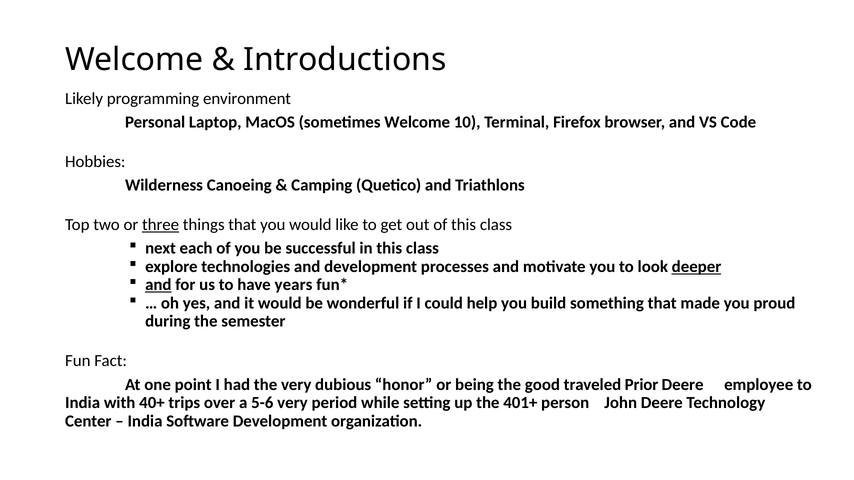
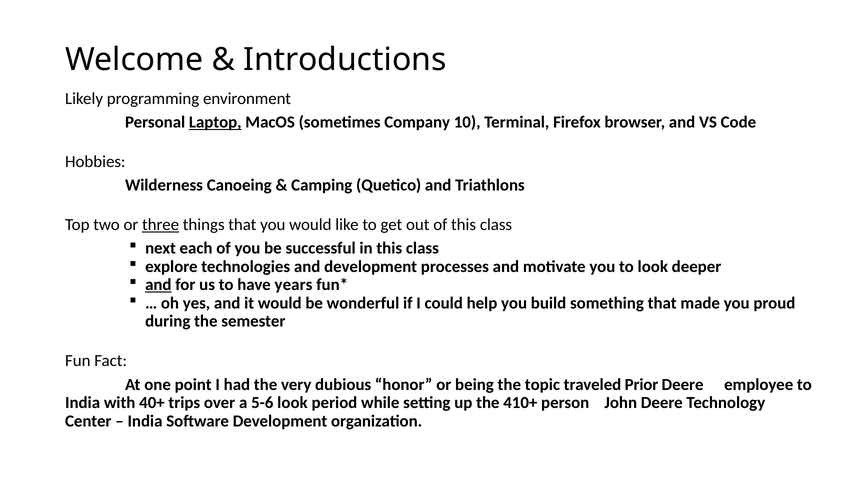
Laptop underline: none -> present (215, 122)
sometimes Welcome: Welcome -> Company (417, 122)
deeper underline: present -> none (696, 267)
good: good -> topic (542, 385)
5-6 very: very -> look (292, 403)
401+: 401+ -> 410+ (520, 403)
